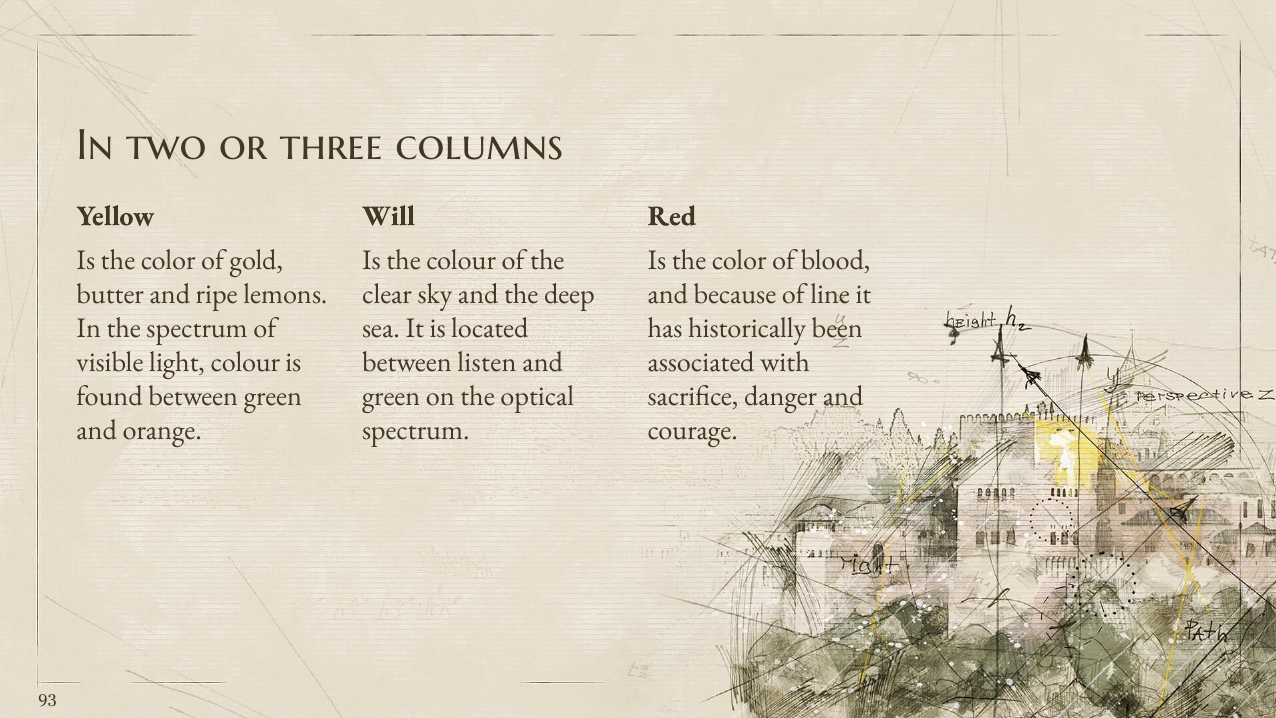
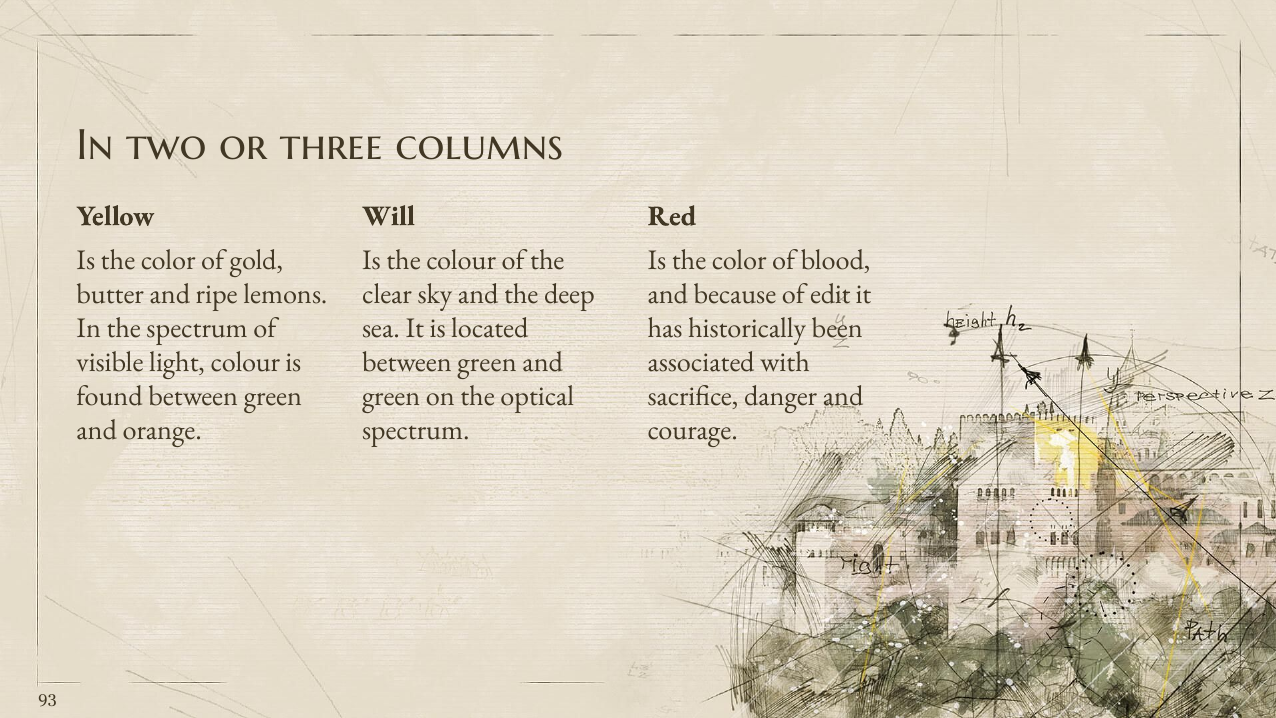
line: line -> edit (830, 294)
listen: listen -> green (487, 362)
